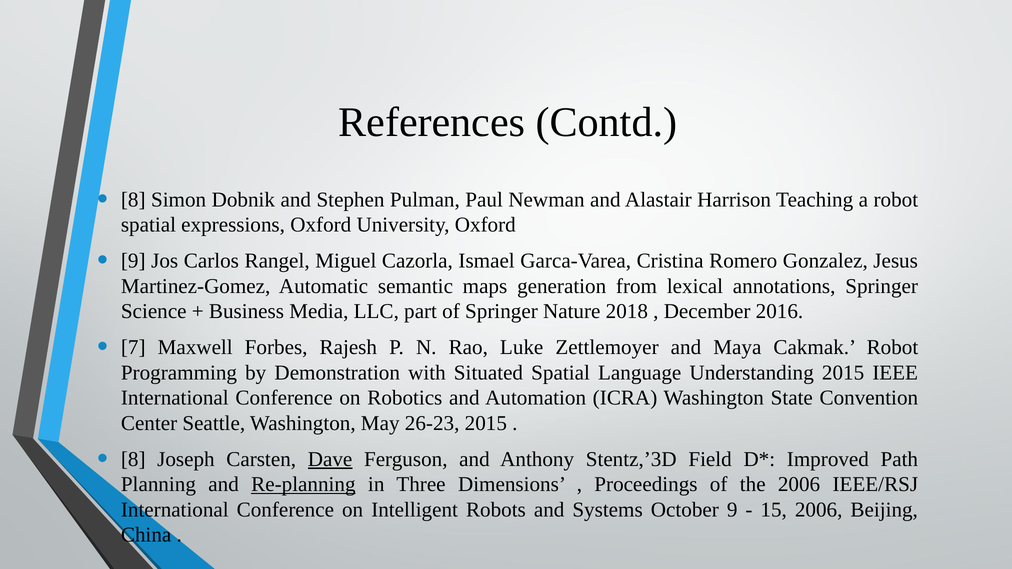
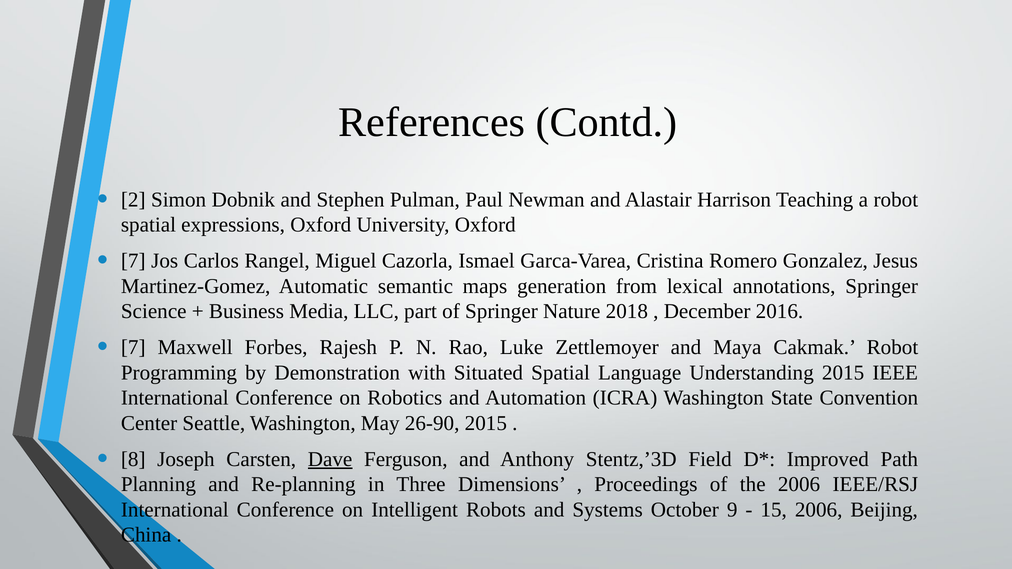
8: 8 -> 2 (133, 200)
9: 9 -> 7 (133, 261)
26-23: 26-23 -> 26-90 (432, 423)
Re-planning underline: present -> none (303, 485)
